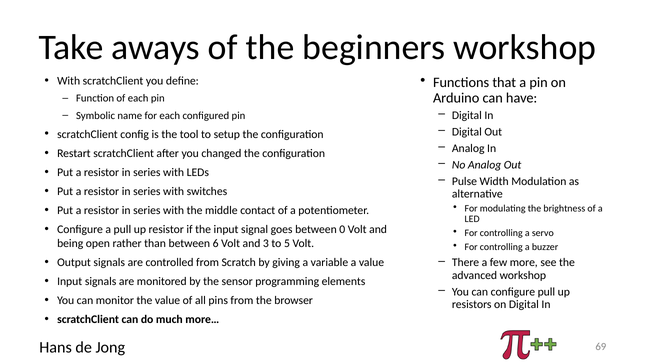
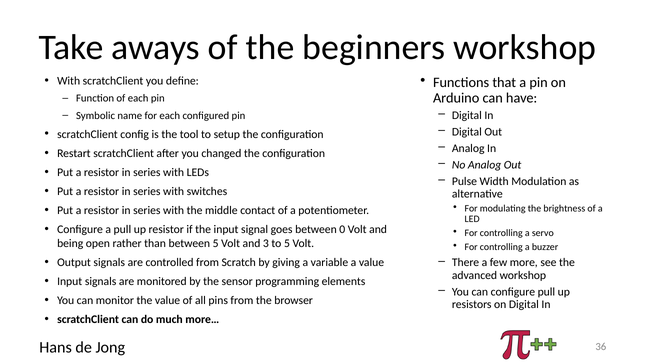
between 6: 6 -> 5 (216, 243)
69: 69 -> 36 (601, 347)
